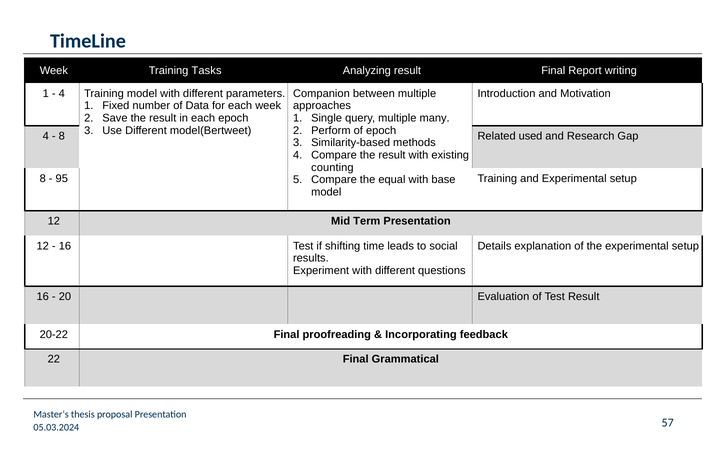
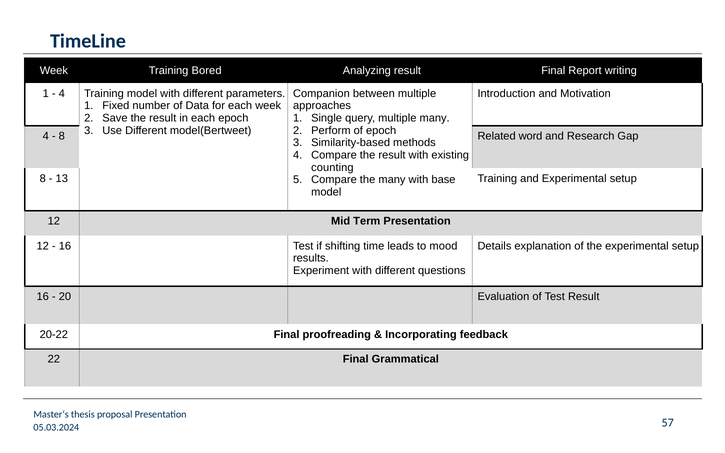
Tasks: Tasks -> Bored (207, 71)
used: used -> word (531, 136)
95: 95 -> 13 (62, 179)
the equal: equal -> many (392, 180)
social: social -> mood (443, 246)
